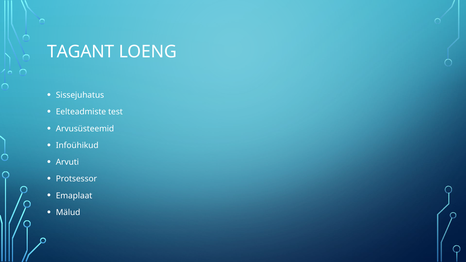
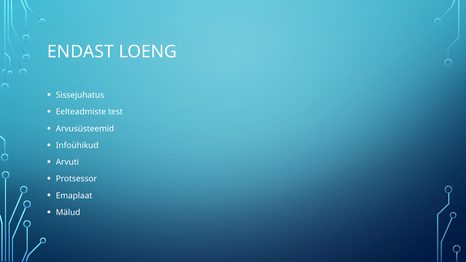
TAGANT: TAGANT -> ENDAST (81, 52)
